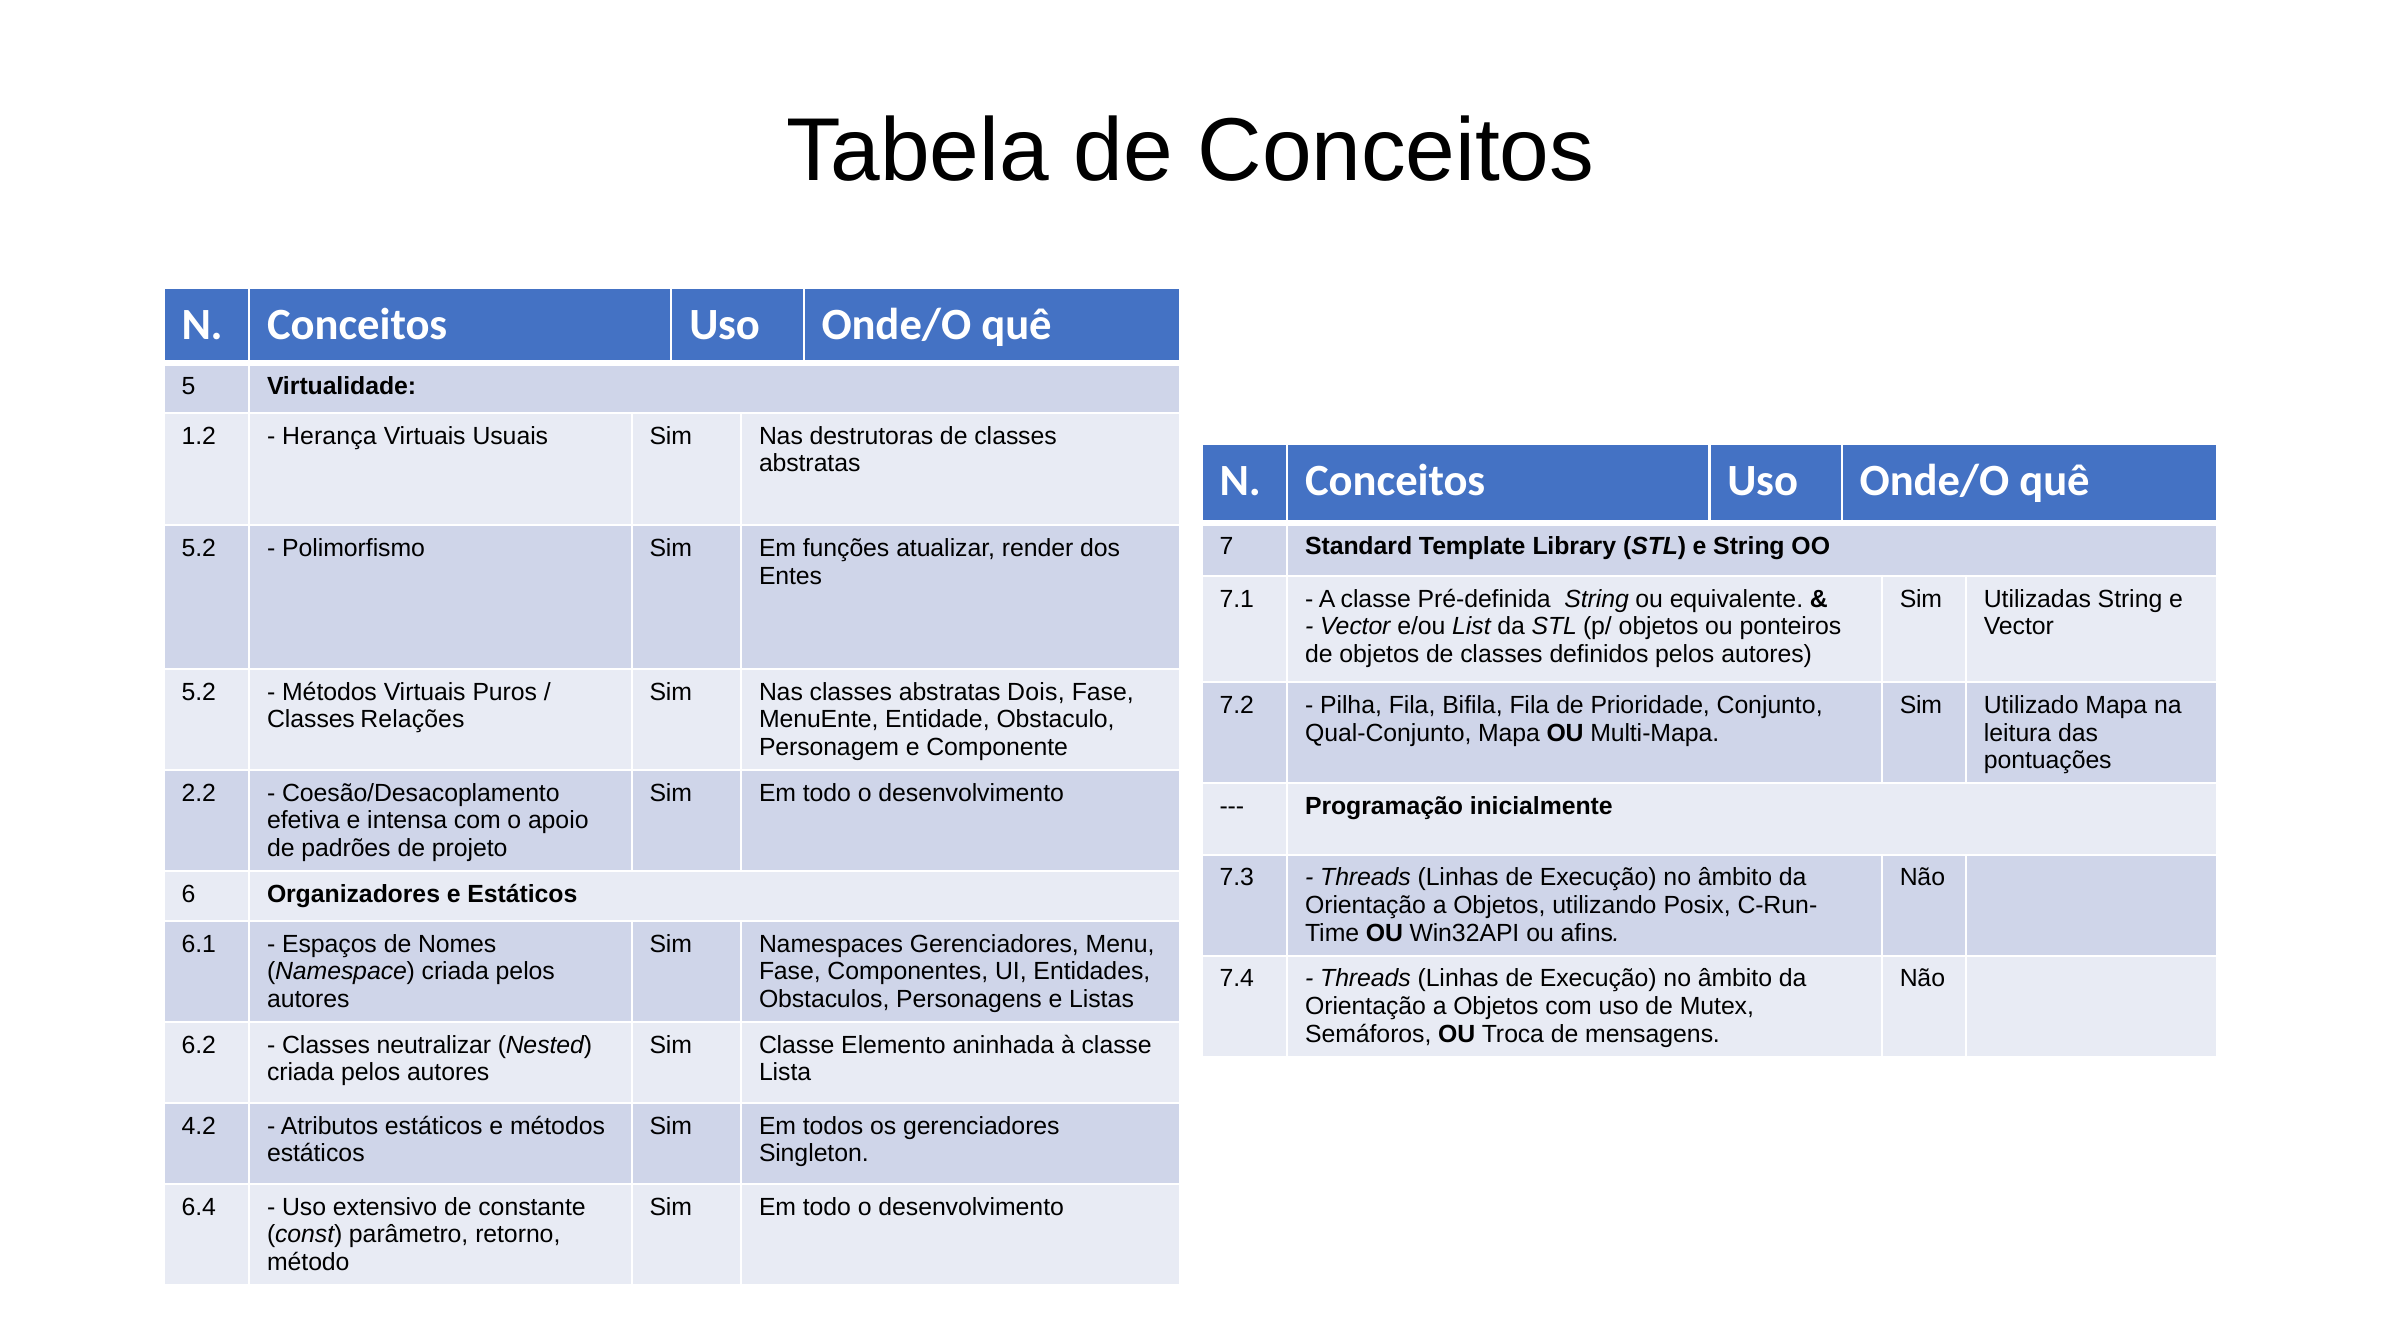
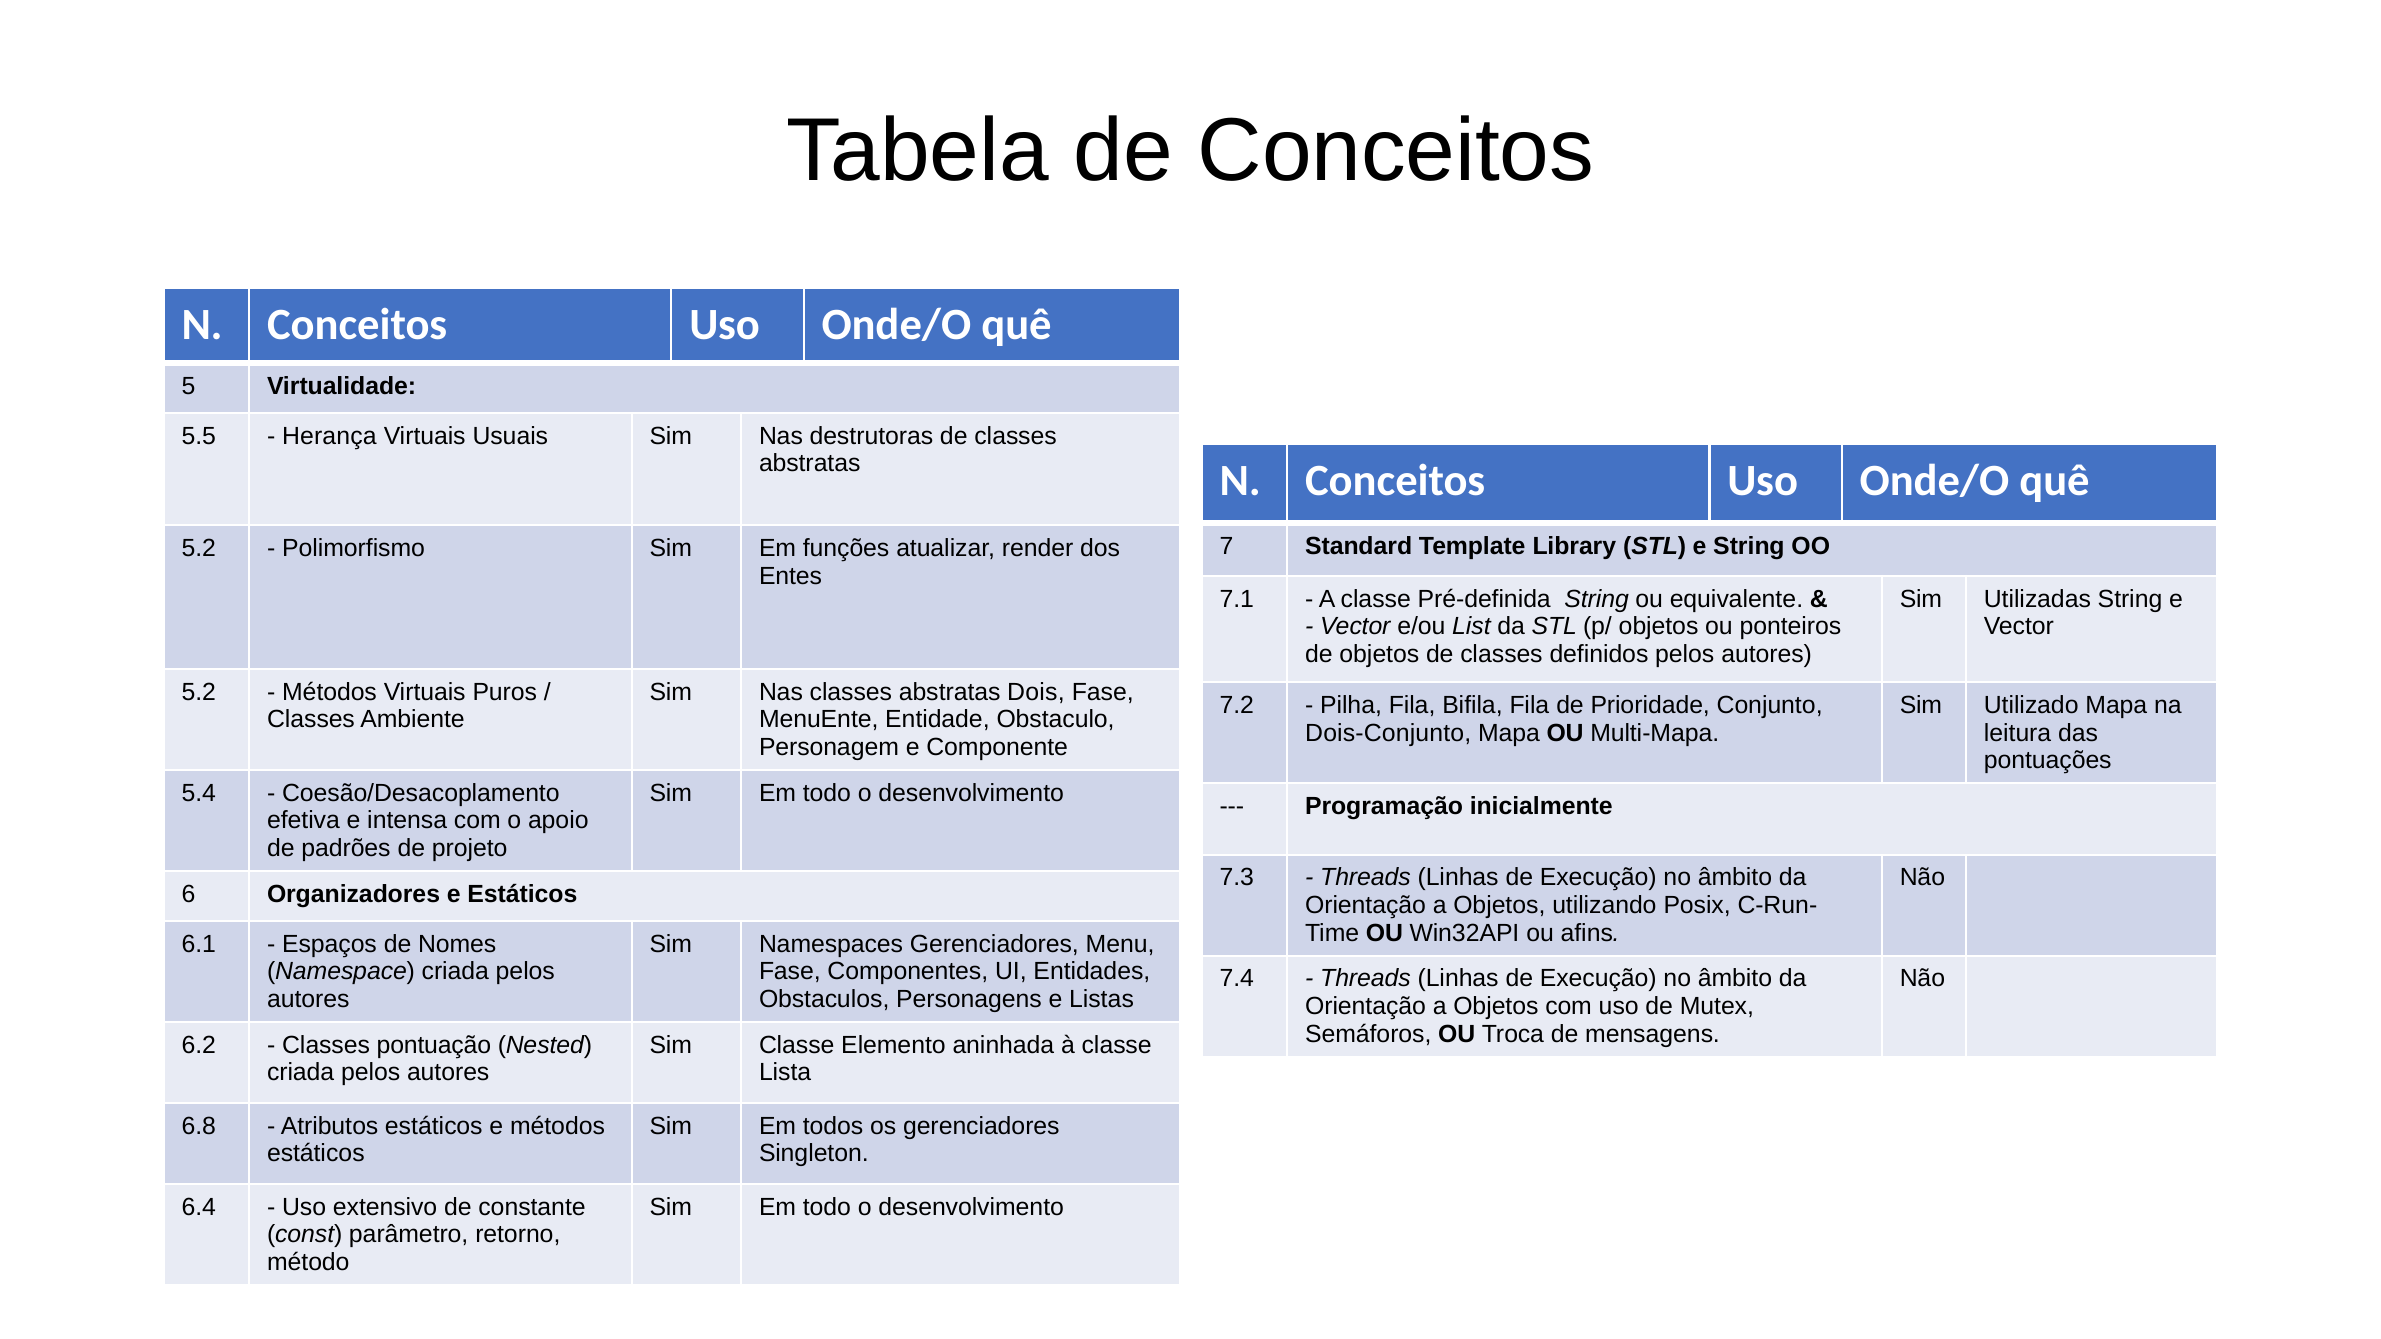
1.2: 1.2 -> 5.5 (199, 436)
Relações: Relações -> Ambiente (413, 720)
Qual-Conjunto: Qual-Conjunto -> Dois-Conjunto (1388, 733)
2.2: 2.2 -> 5.4 (199, 793)
neutralizar: neutralizar -> pontuação (434, 1045)
4.2: 4.2 -> 6.8 (199, 1126)
